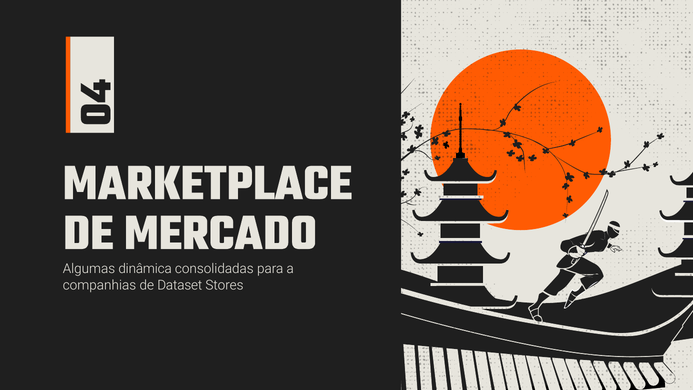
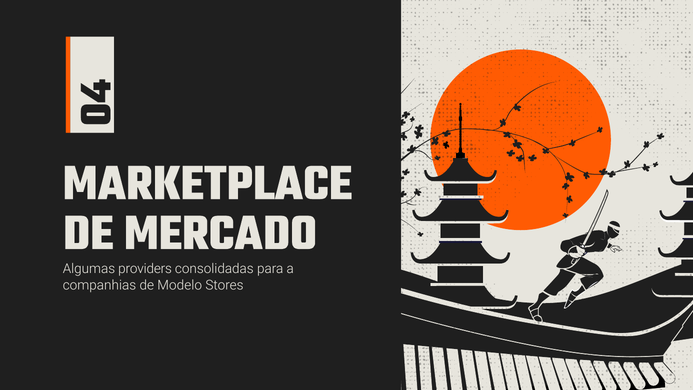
dinâmica: dinâmica -> providers (145, 269)
Dataset: Dataset -> Modelo (180, 285)
